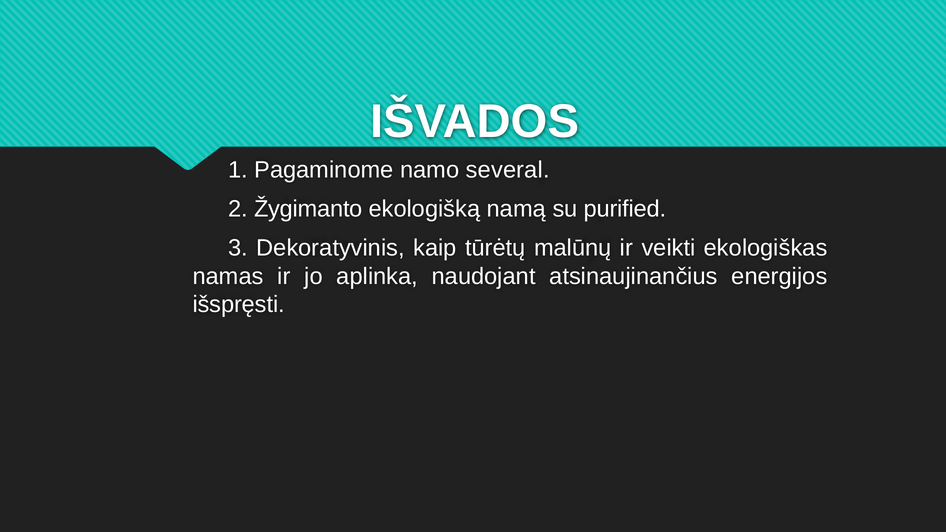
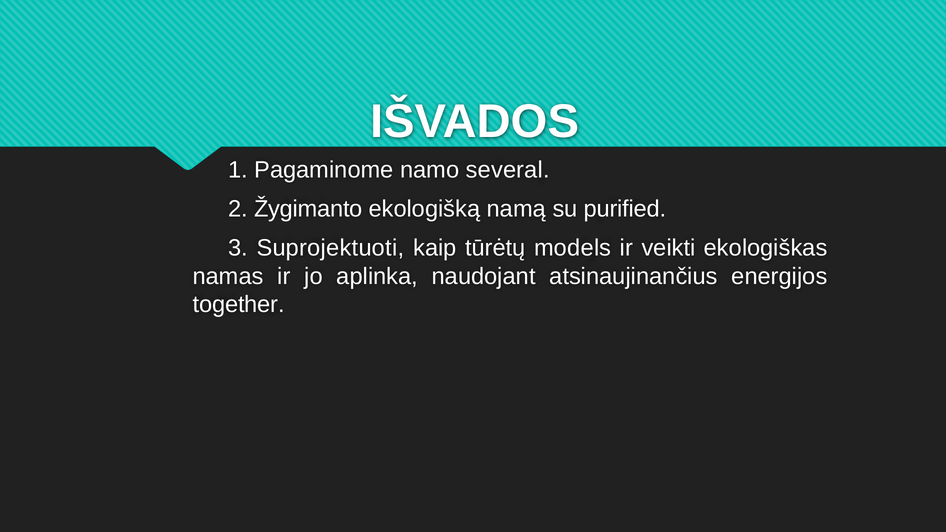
Dekoratyvinis: Dekoratyvinis -> Suprojektuoti (330, 248)
malūnų: malūnų -> models (573, 248)
išspręsti: išspręsti -> together (239, 305)
